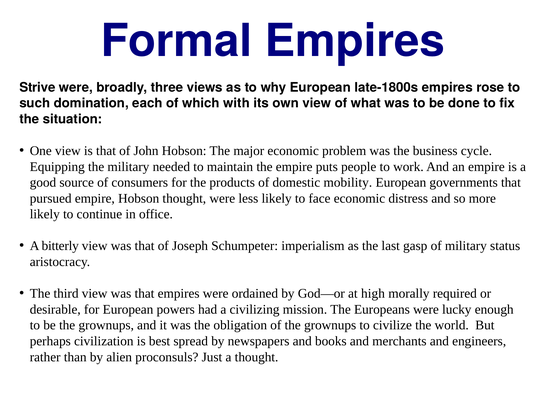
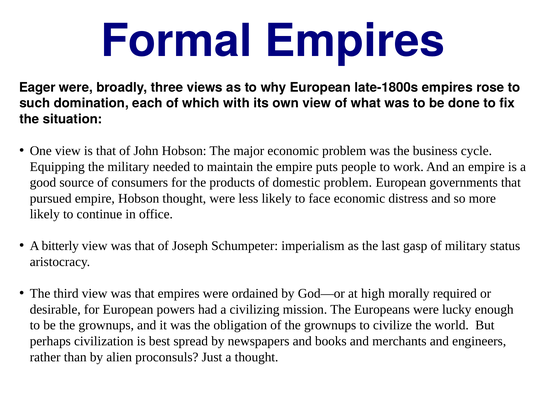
Strive: Strive -> Eager (37, 87)
domestic mobility: mobility -> problem (348, 183)
